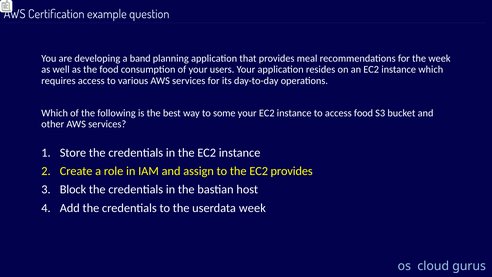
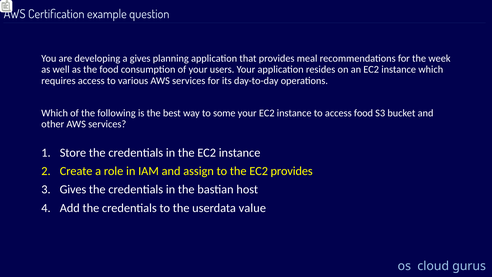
a band: band -> gives (140, 58)
Block: Block -> Gives (73, 189)
userdata week: week -> value (252, 208)
